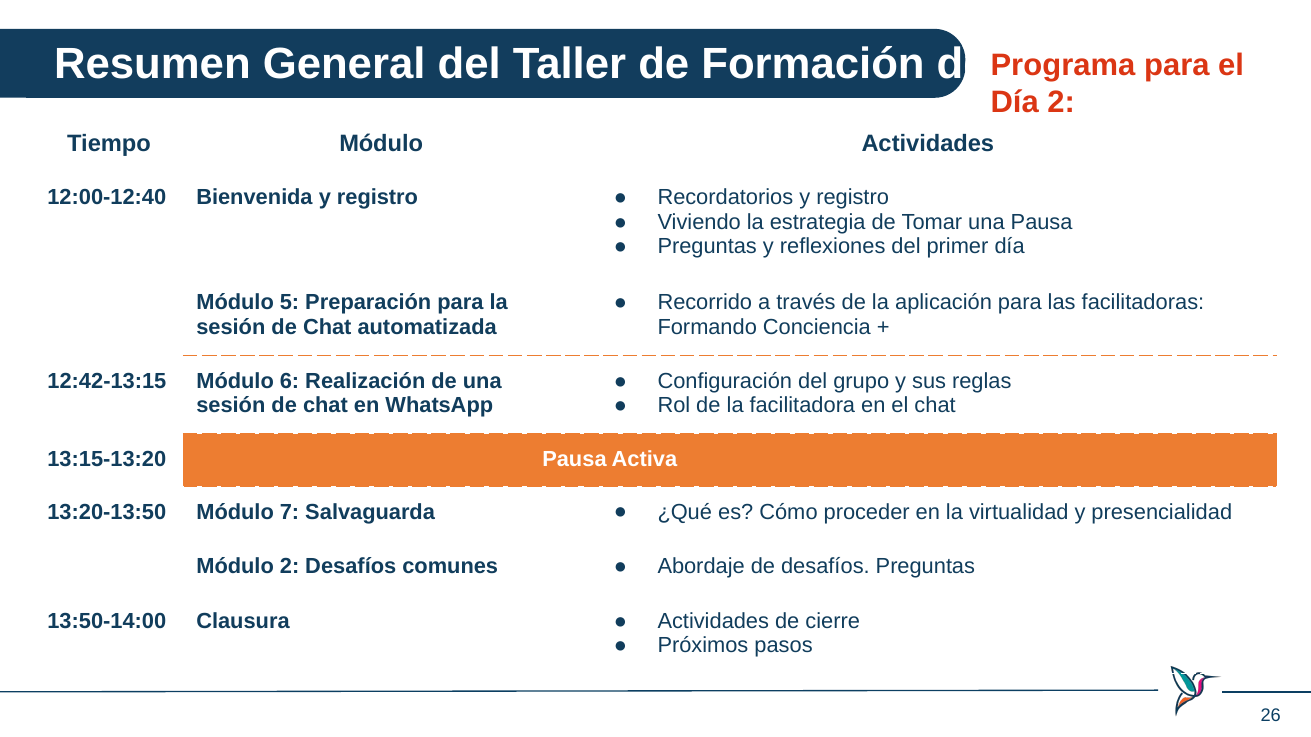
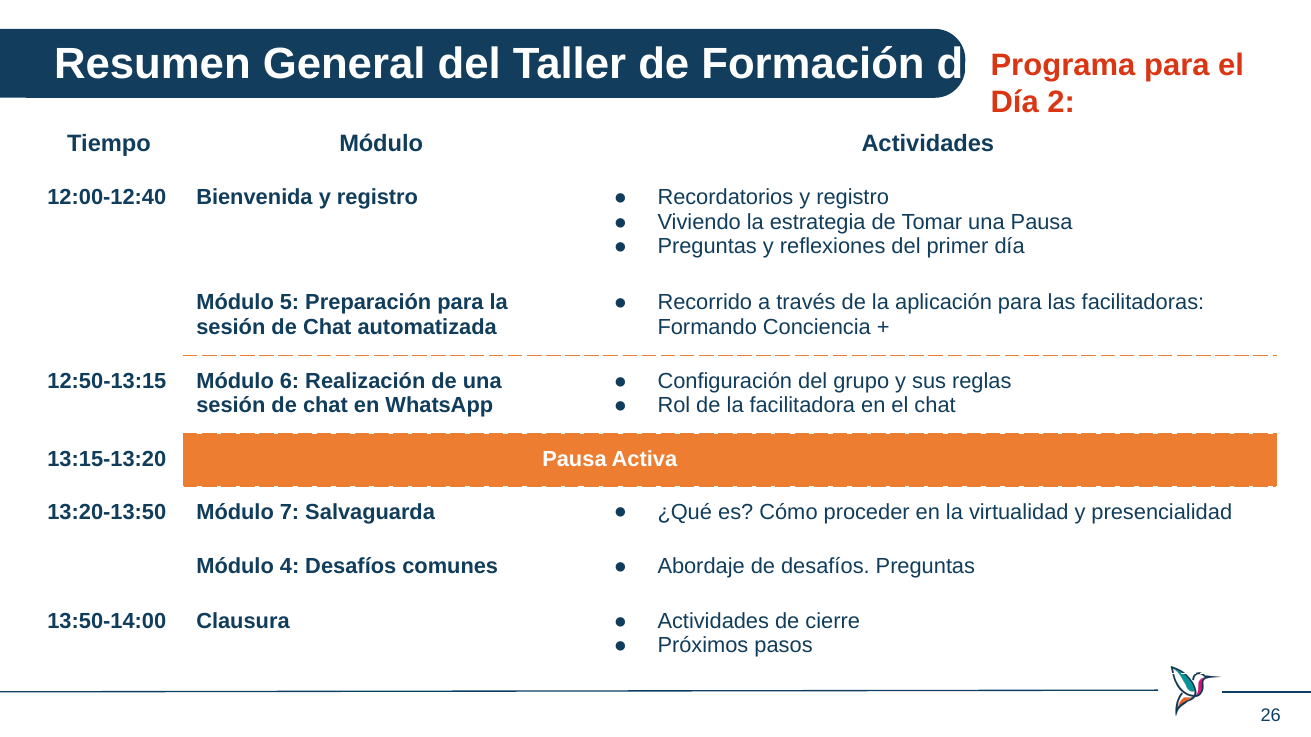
12:42-13:15: 12:42-13:15 -> 12:50-13:15 (107, 381)
Módulo 2: 2 -> 4 (290, 567)
